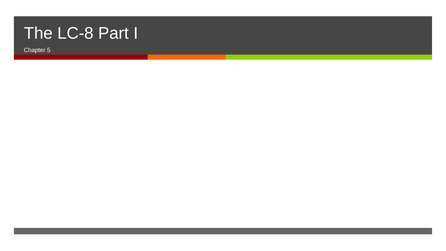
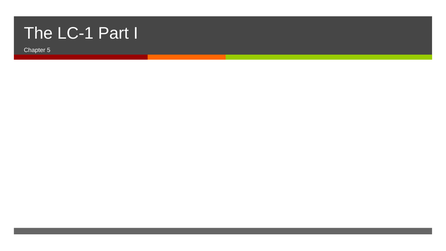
LC-8: LC-8 -> LC-1 (75, 33)
